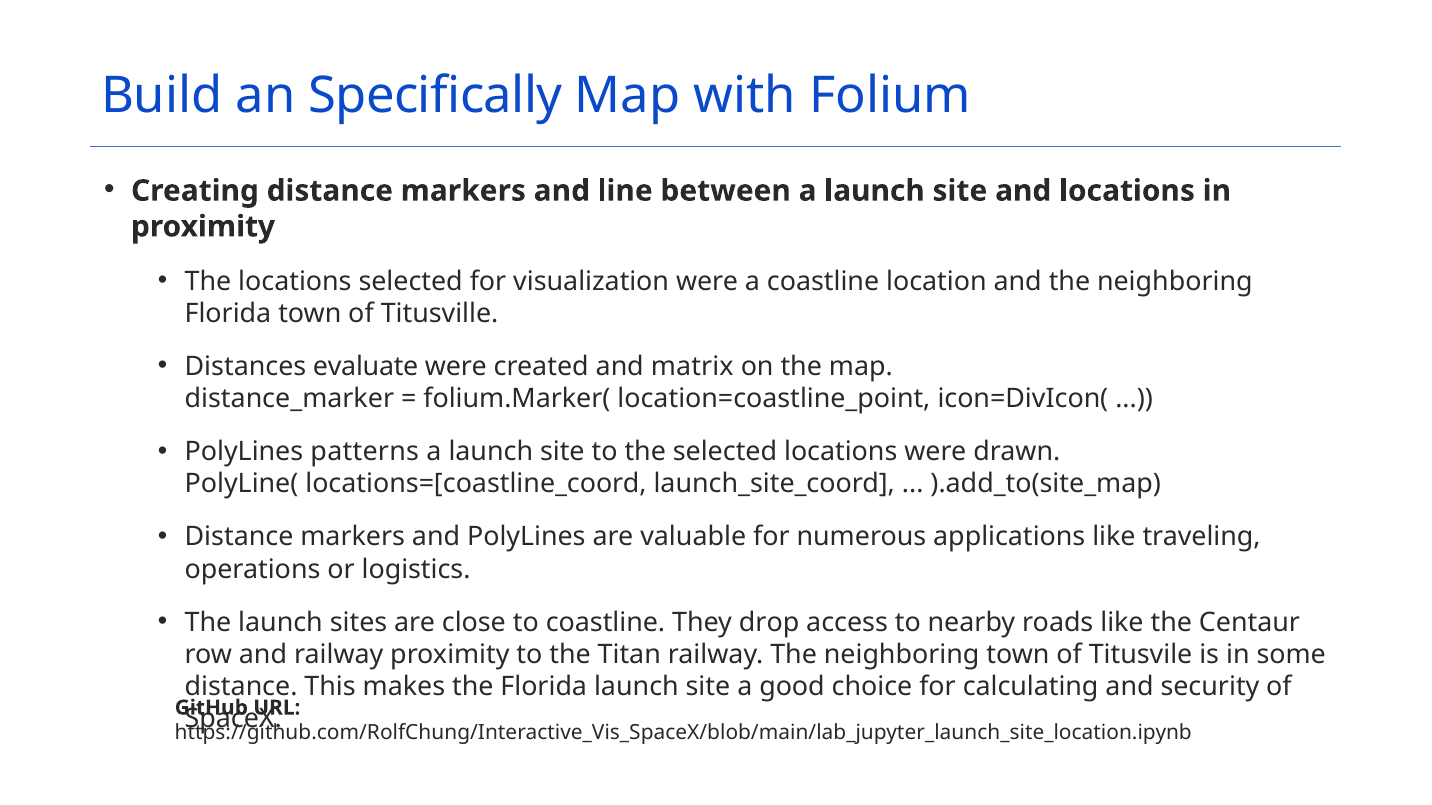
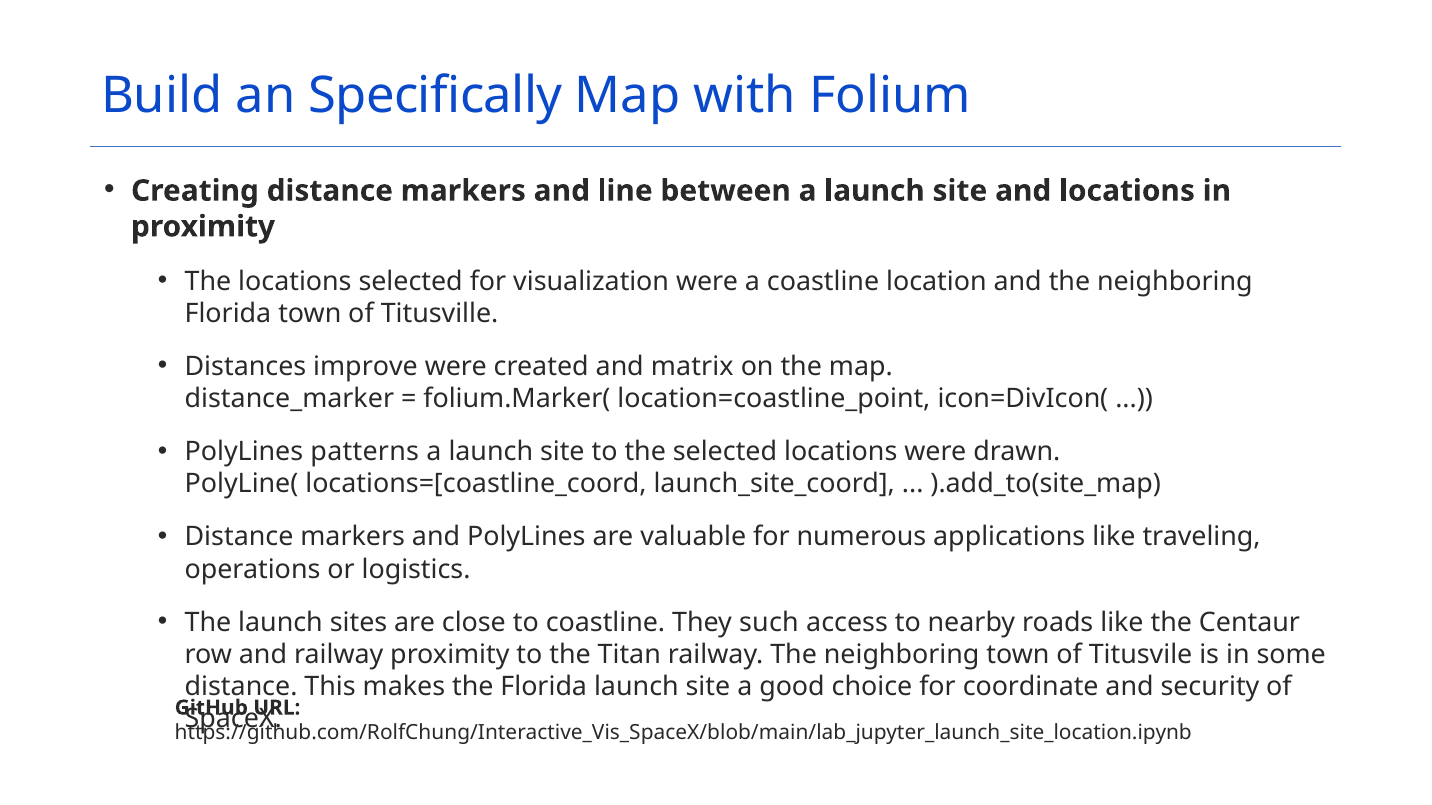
evaluate: evaluate -> improve (366, 367)
drop: drop -> such (769, 623)
calculating: calculating -> coordinate (1031, 687)
